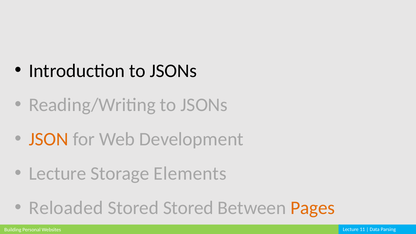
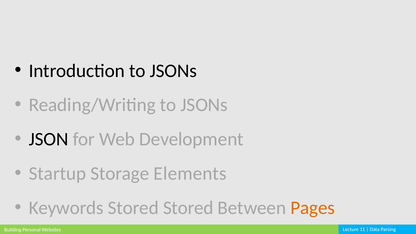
JSON colour: orange -> black (49, 139)
Lecture: Lecture -> Startup (57, 174)
Reloaded: Reloaded -> Keywords (66, 208)
